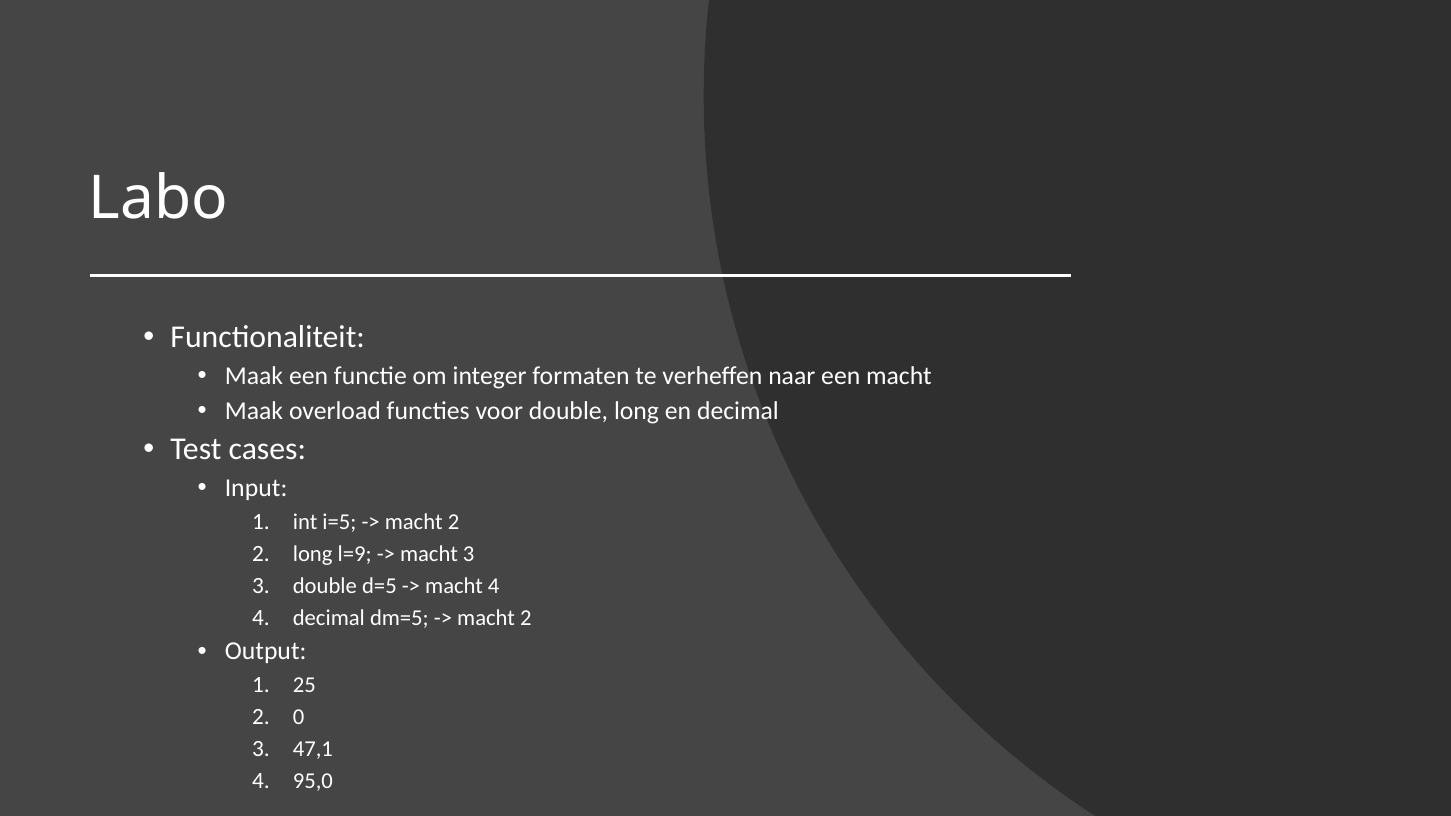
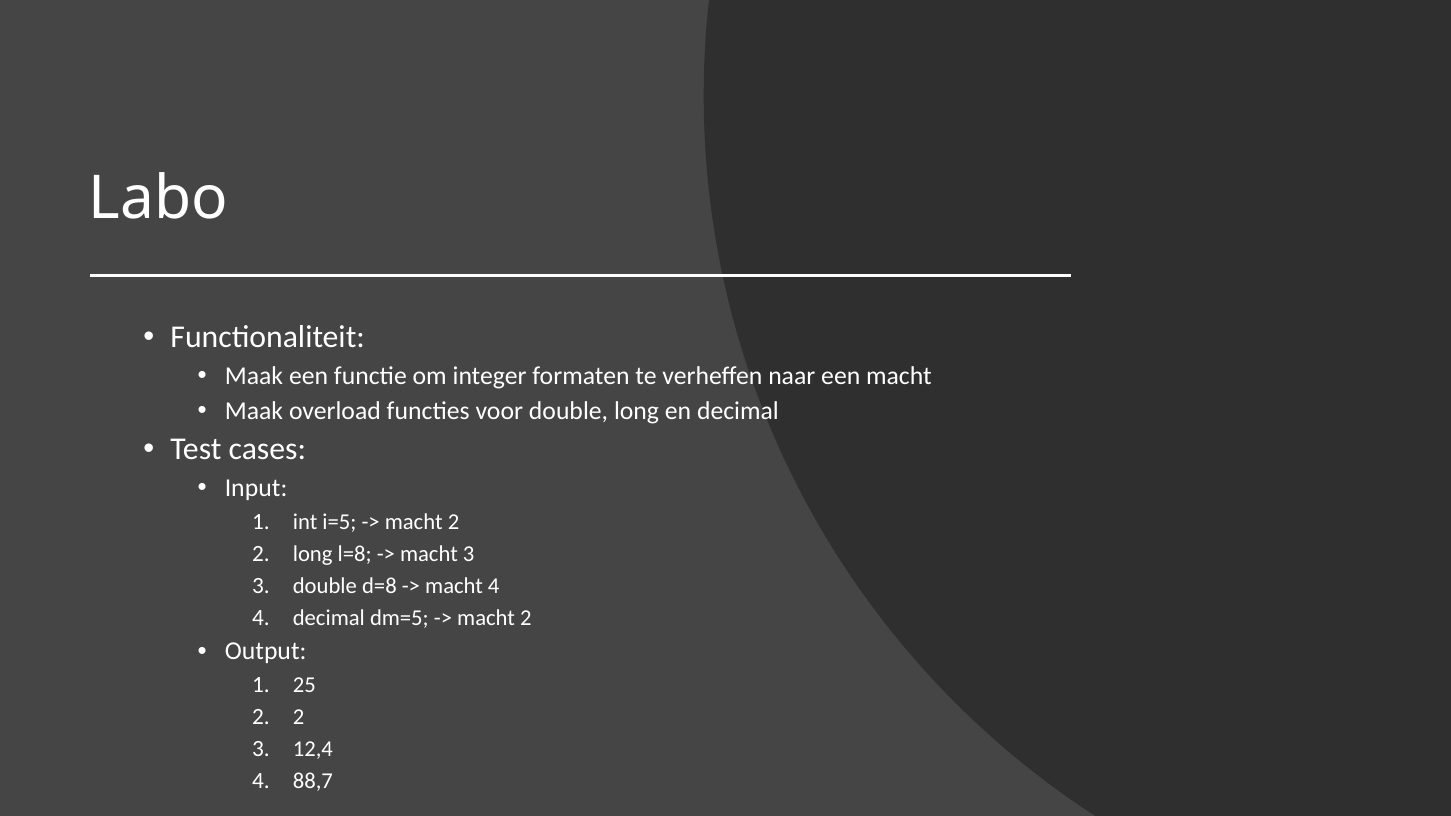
l=9: l=9 -> l=8 (355, 554)
d=5: d=5 -> d=8 (379, 586)
0: 0 -> 2 (299, 717)
47,1: 47,1 -> 12,4 (313, 749)
95,0: 95,0 -> 88,7 (313, 781)
